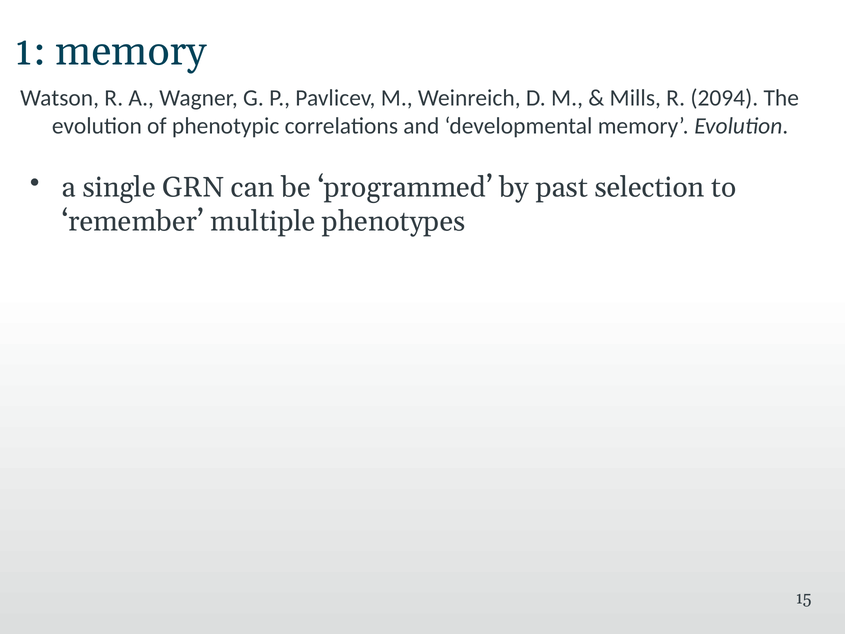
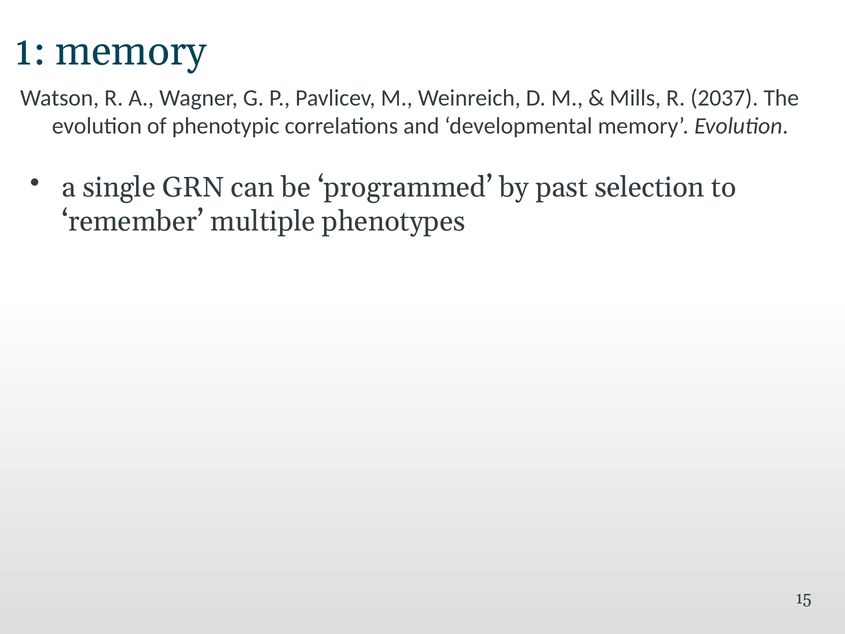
2094: 2094 -> 2037 (724, 98)
